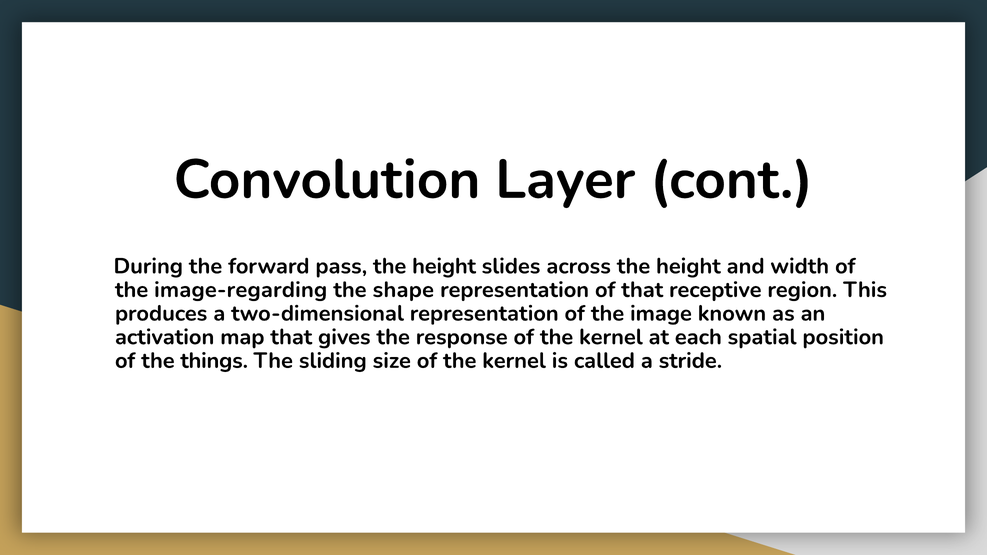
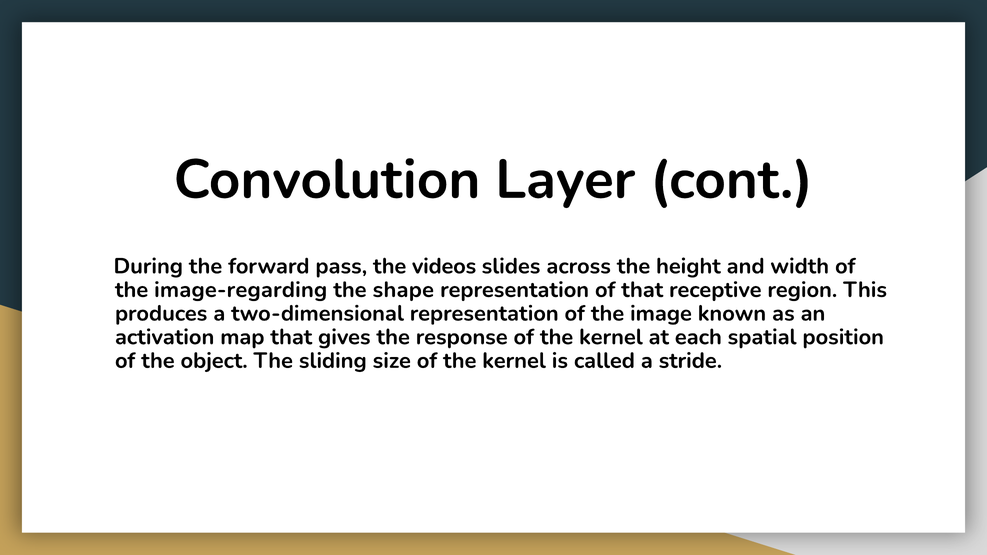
pass the height: height -> videos (444, 266)
things: things -> object (214, 361)
